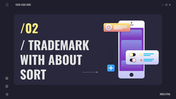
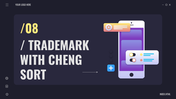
/02: /02 -> /08 (29, 29)
ABOUT: ABOUT -> CHENG (65, 61)
